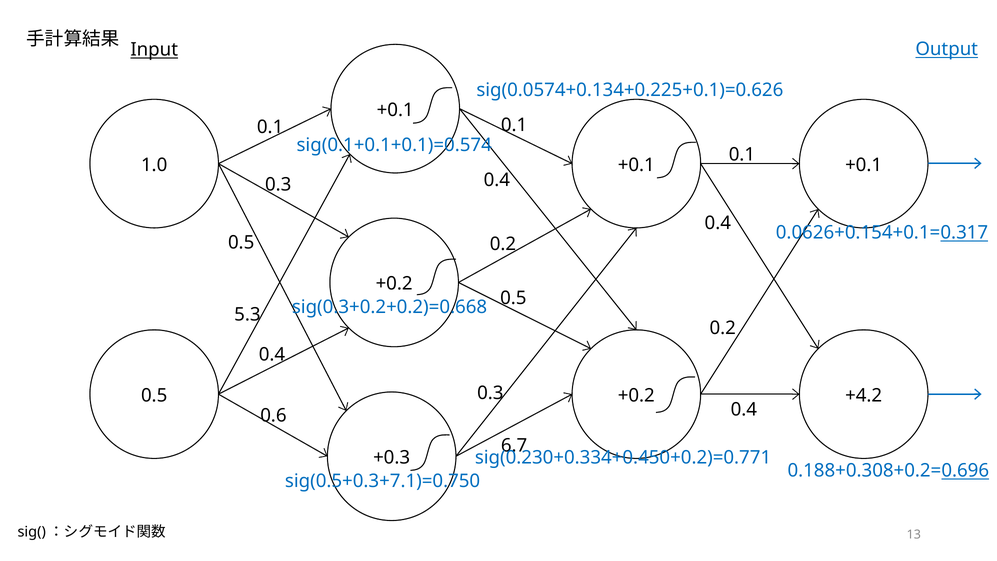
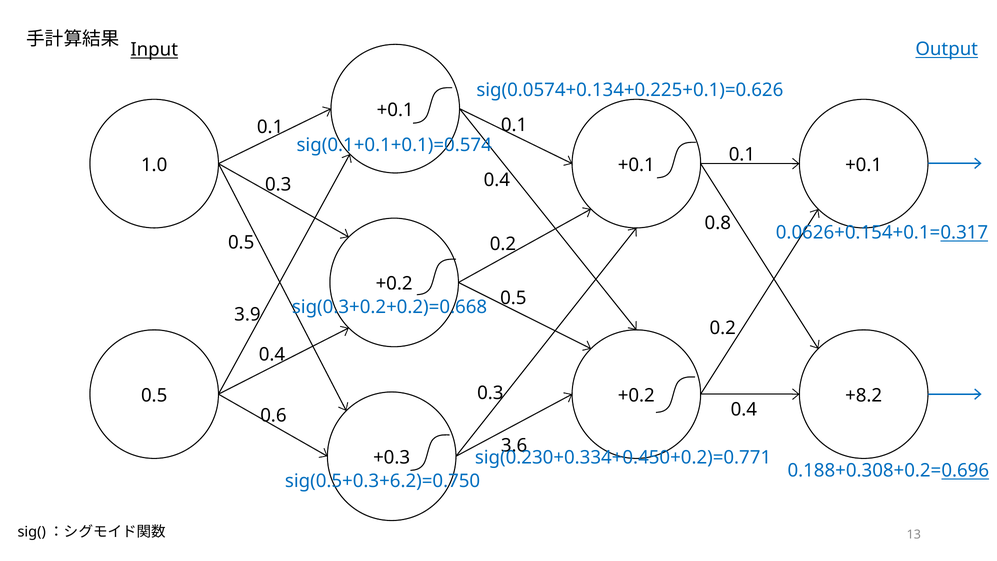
0.4: 0.4 -> 0.8 (718, 223)
5.3: 5.3 -> 3.9 (247, 314)
+4.2: +4.2 -> +8.2 (864, 395)
6.7: 6.7 -> 3.6 (514, 445)
sig(0.5+0.3+7.1)=0.750: sig(0.5+0.3+7.1)=0.750 -> sig(0.5+0.3+6.2)=0.750 (383, 481)
